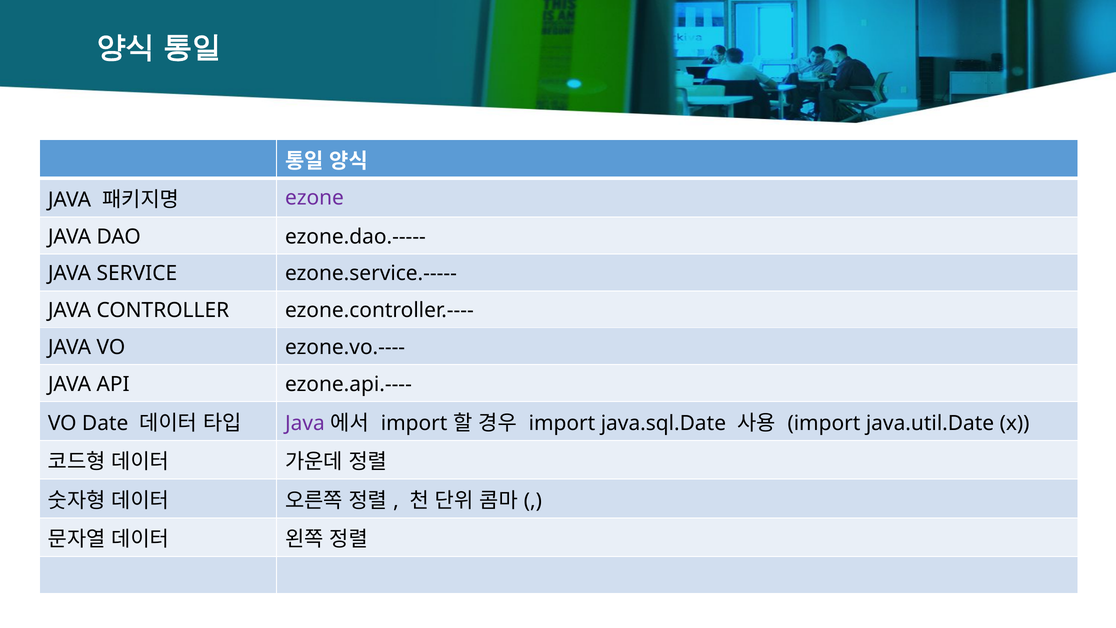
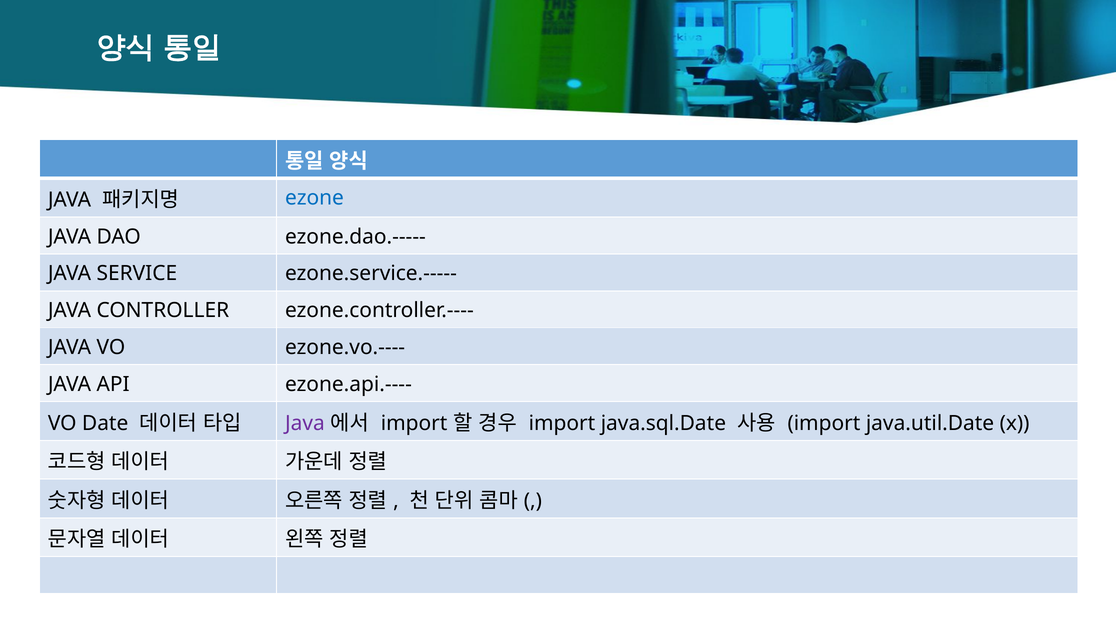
ezone colour: purple -> blue (314, 198)
